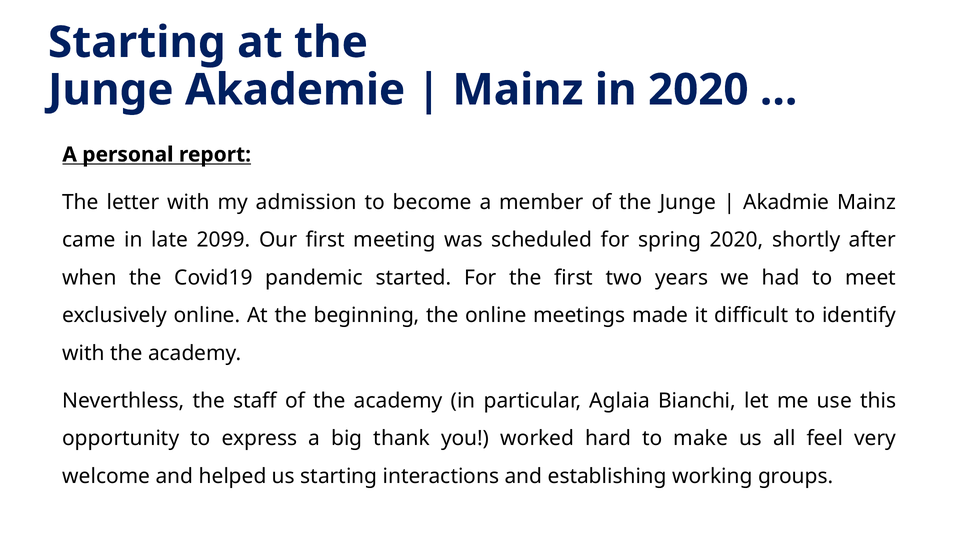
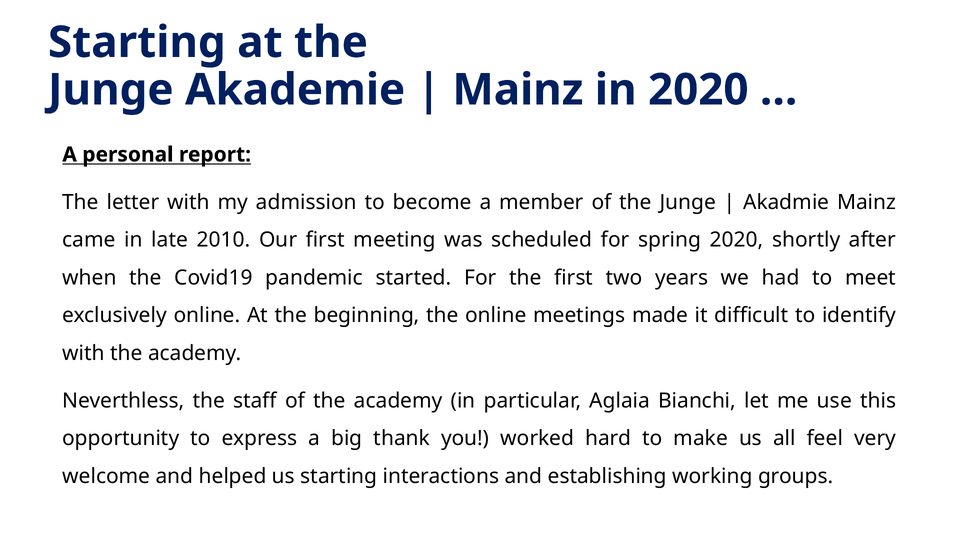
2099: 2099 -> 2010 (224, 240)
